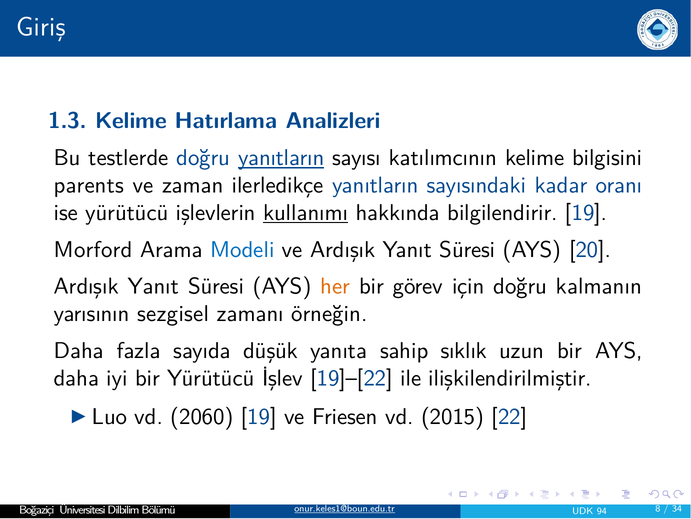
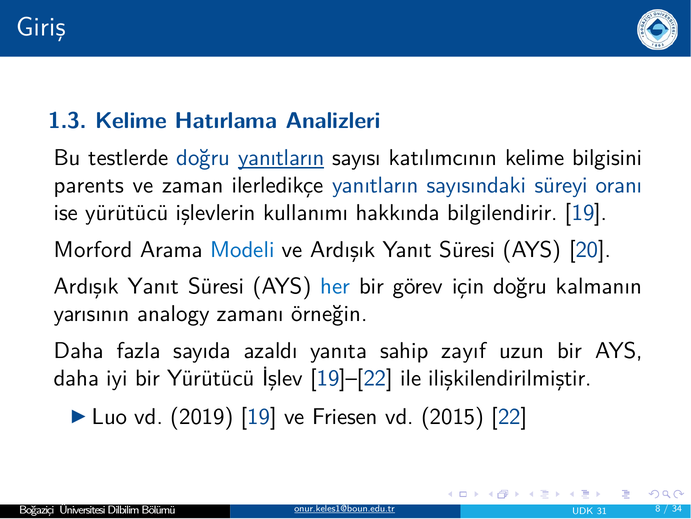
kadar: kadar -> süreyi (561, 185)
kullanımı underline: present -> none (306, 213)
her colour: orange -> blue (335, 286)
sezgisel: sezgisel -> analogy (173, 314)
düşük: düşük -> azaldı (271, 351)
sıklık: sıklık -> zayıf (464, 351)
2060: 2060 -> 2019 (202, 416)
94: 94 -> 31 (602, 511)
